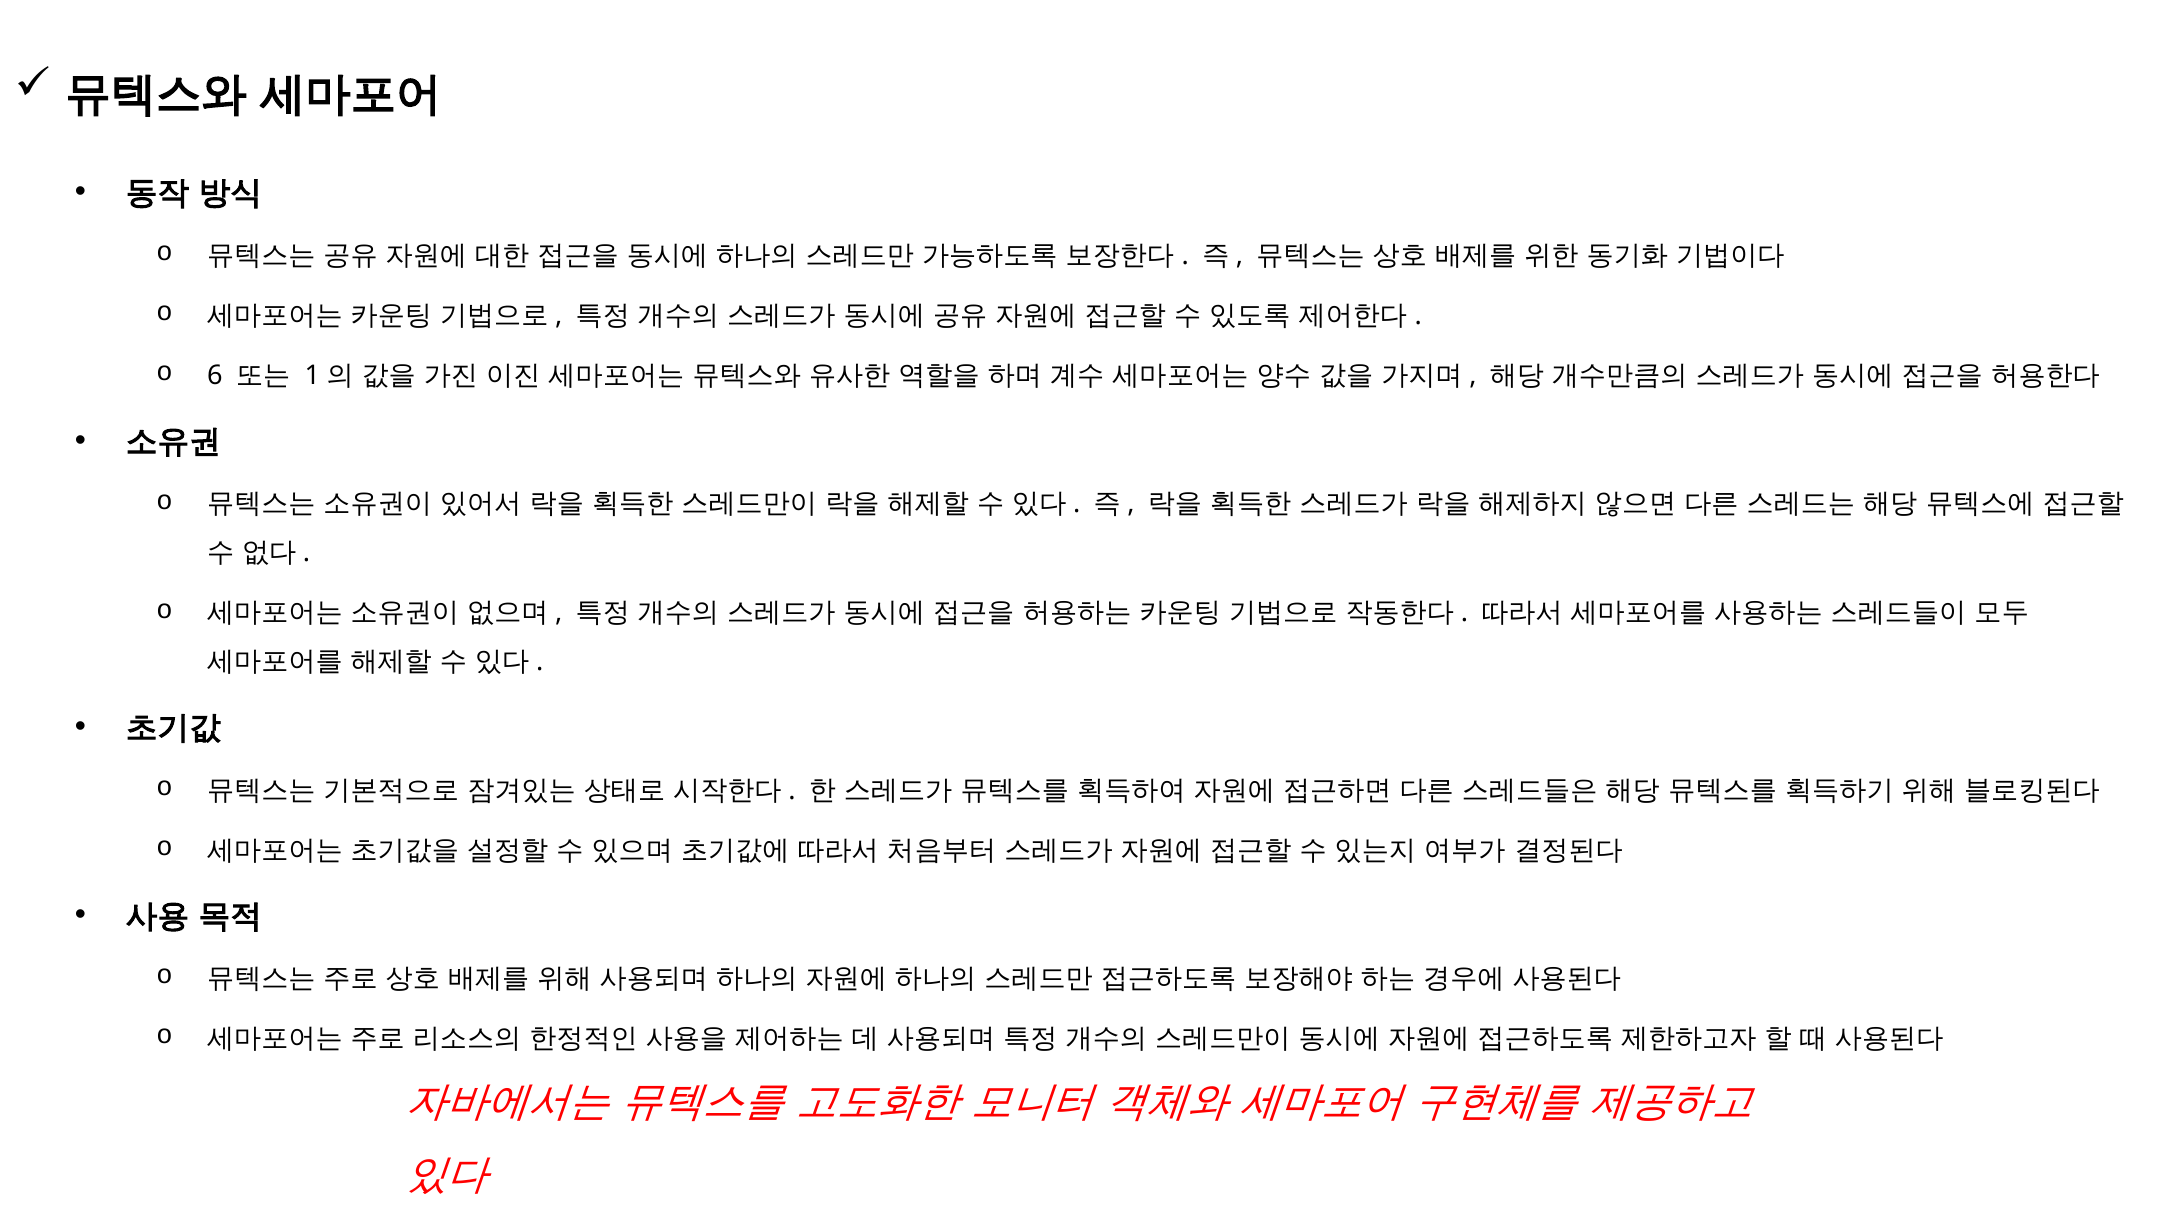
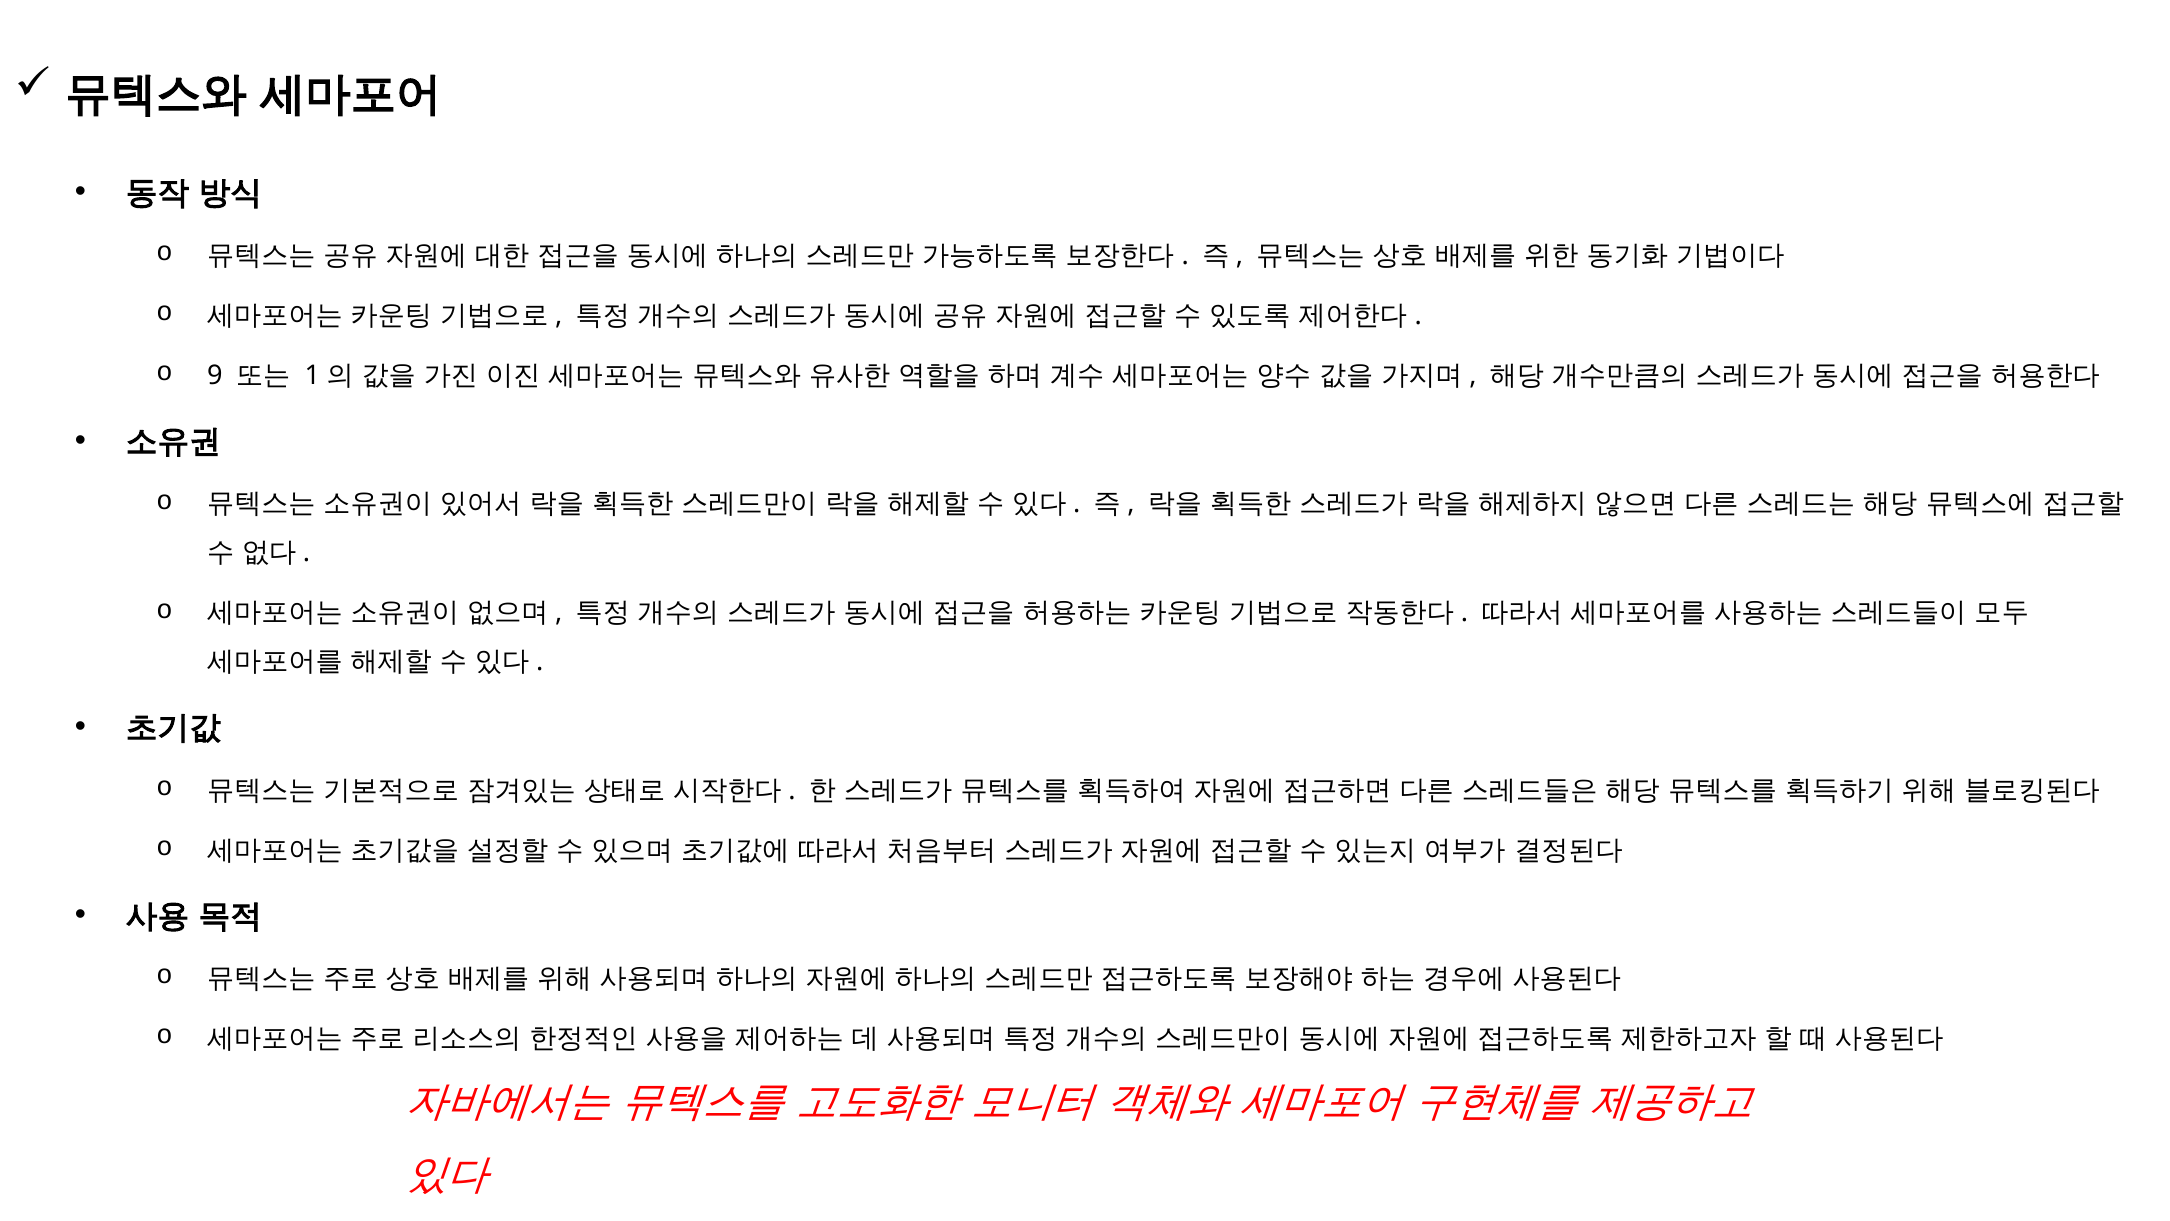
6: 6 -> 9 (215, 375)
